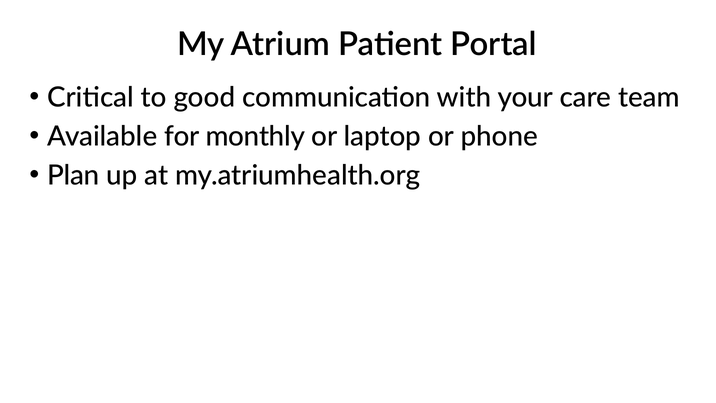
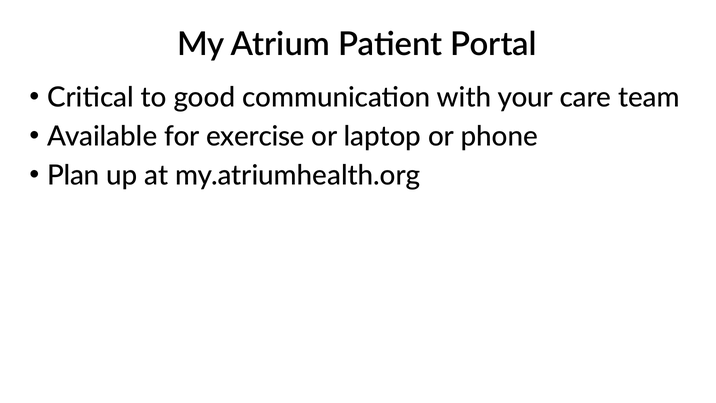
monthly: monthly -> exercise (255, 136)
